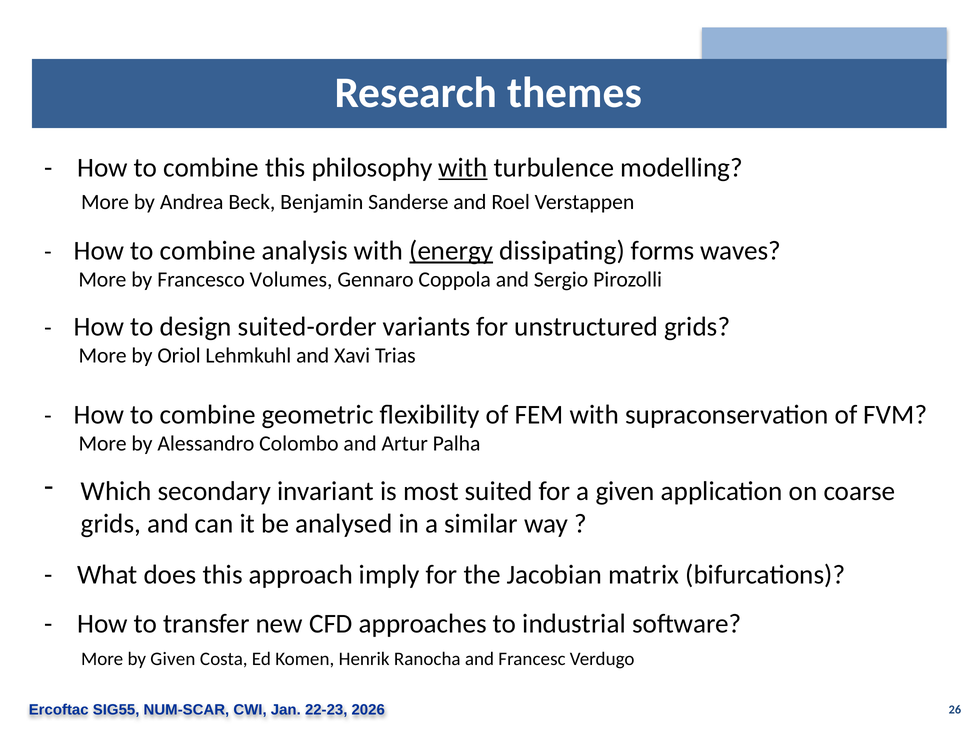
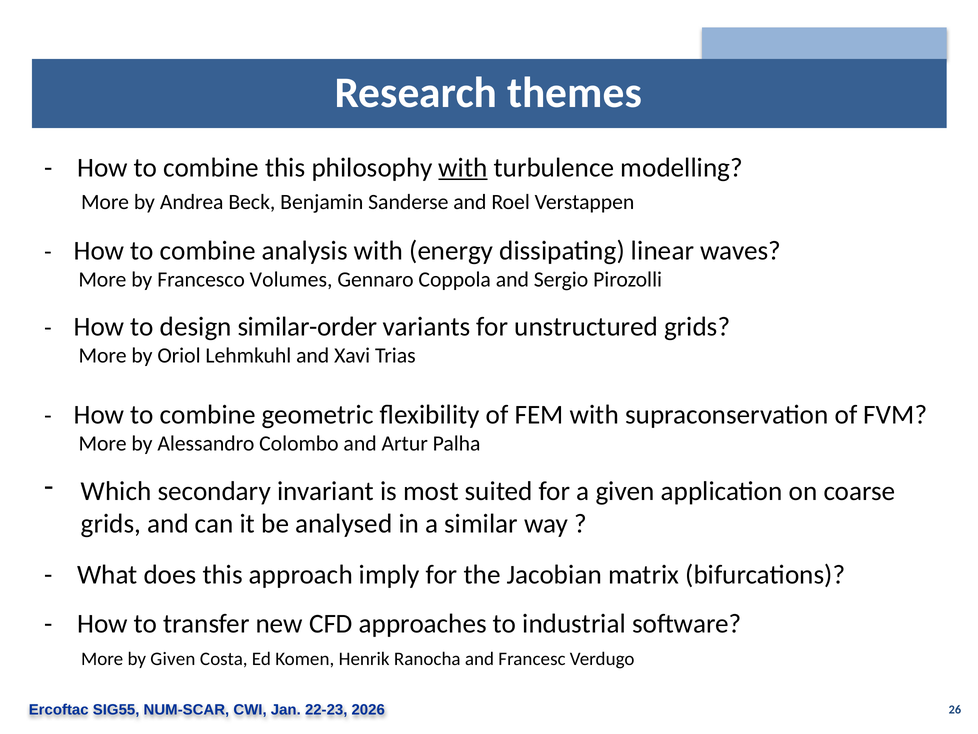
energy underline: present -> none (451, 251)
forms: forms -> linear (663, 251)
suited-order: suited-order -> similar-order (307, 326)
